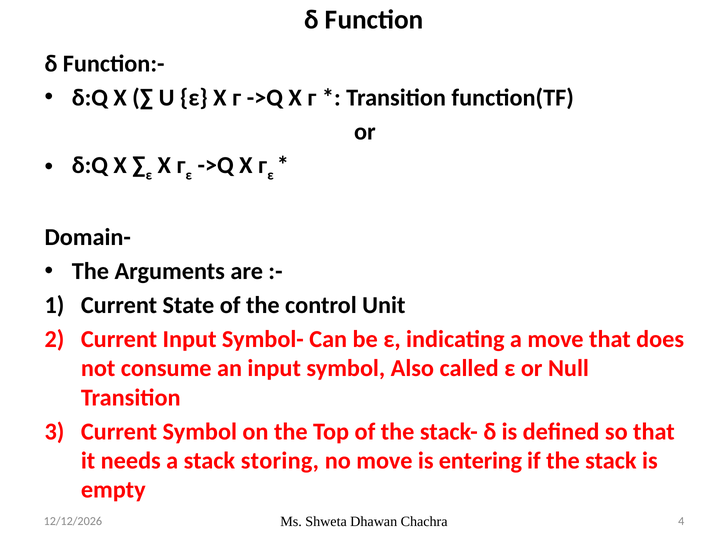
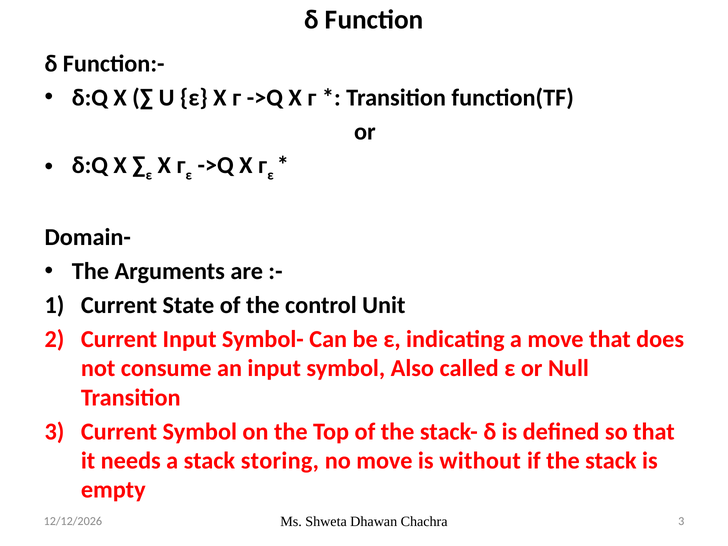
entering: entering -> without (480, 461)
Chachra 4: 4 -> 3 (681, 521)
